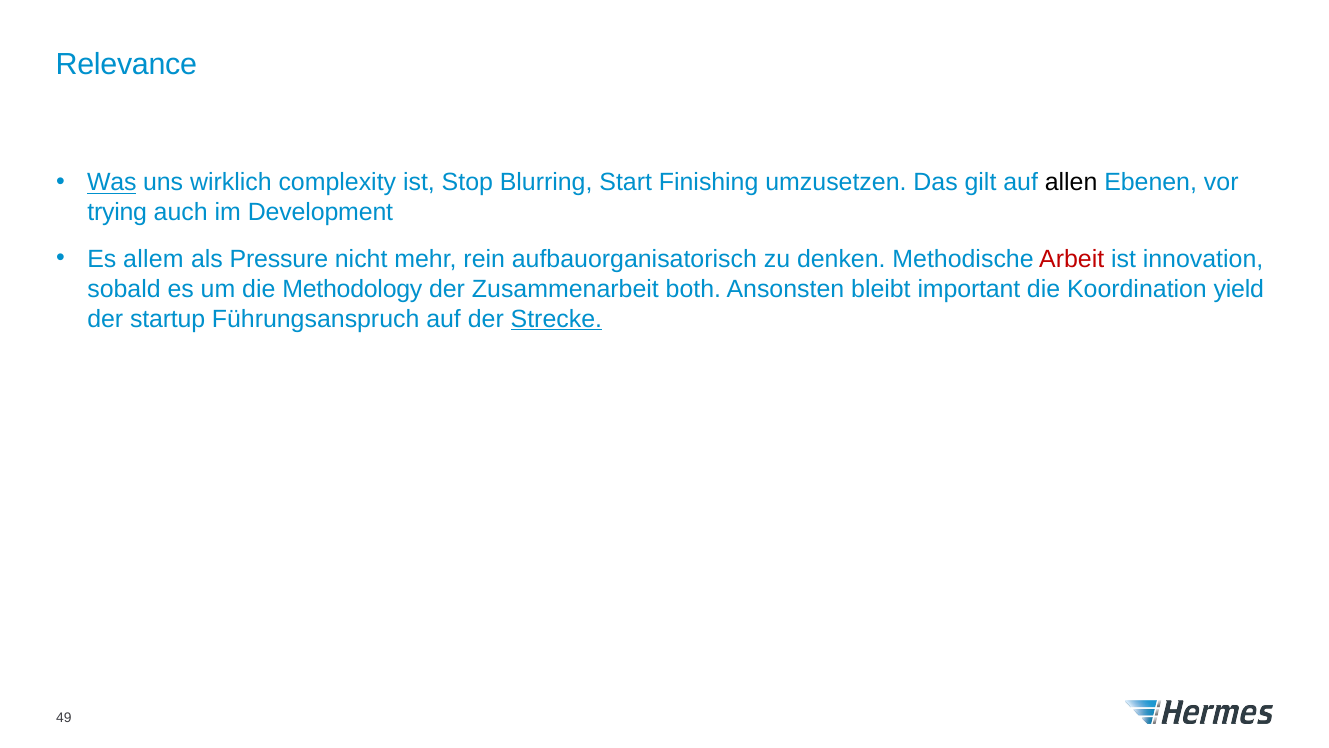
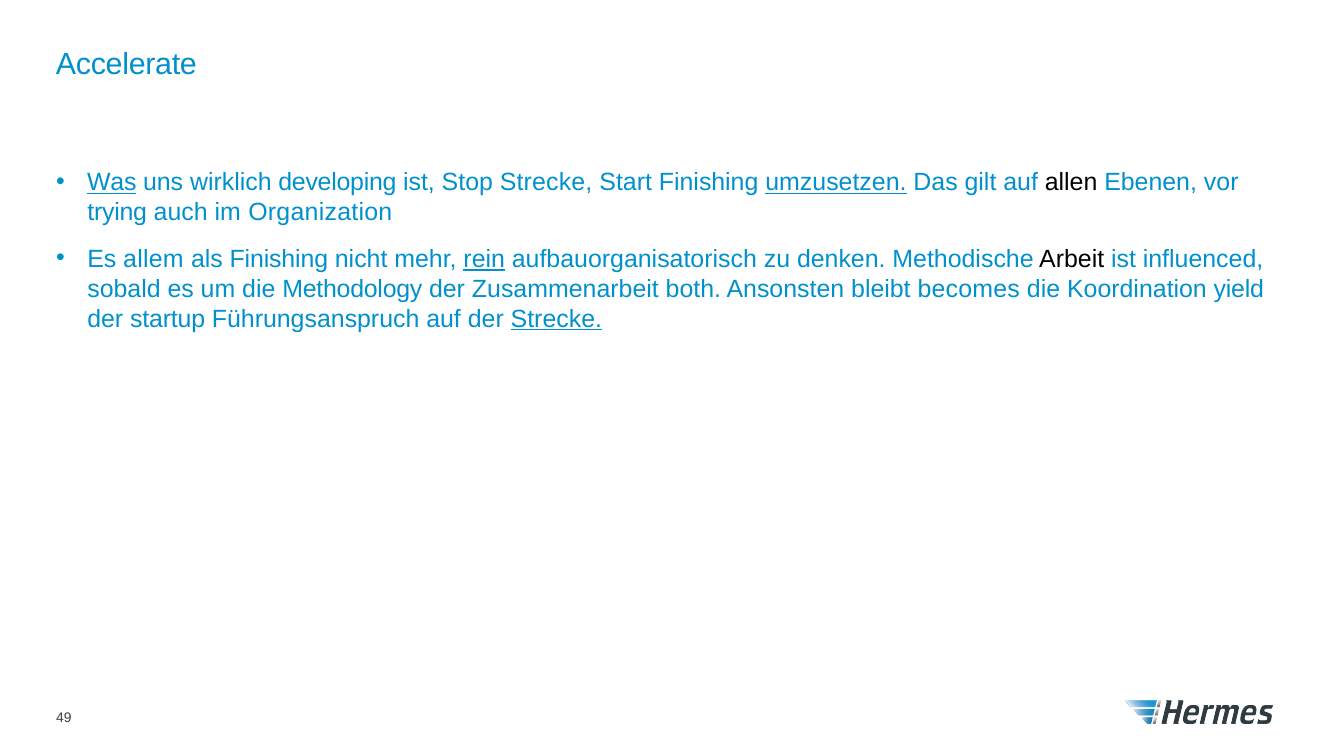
Relevance: Relevance -> Accelerate (126, 65)
complexity: complexity -> developing (337, 182)
Stop Blurring: Blurring -> Strecke (546, 182)
umzusetzen underline: none -> present (836, 182)
Development: Development -> Organization (320, 212)
als Pressure: Pressure -> Finishing (279, 259)
rein underline: none -> present (484, 259)
Arbeit colour: red -> black (1072, 259)
innovation: innovation -> influenced (1203, 259)
important: important -> becomes (969, 289)
